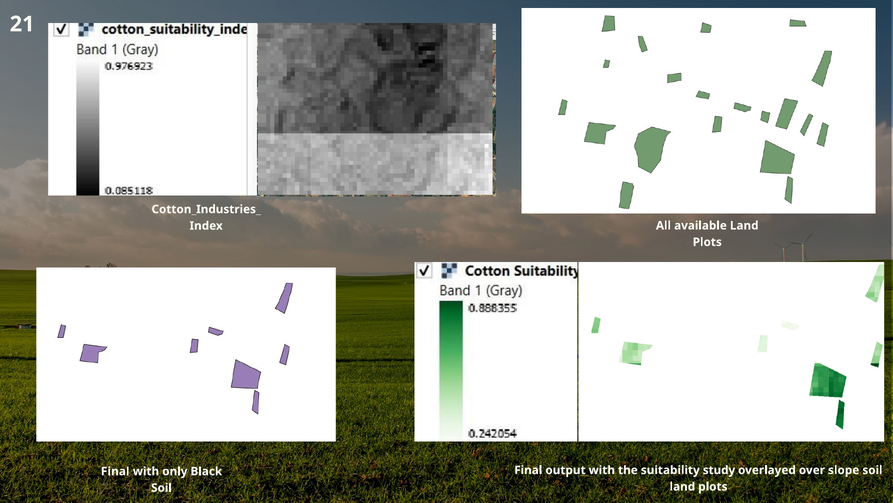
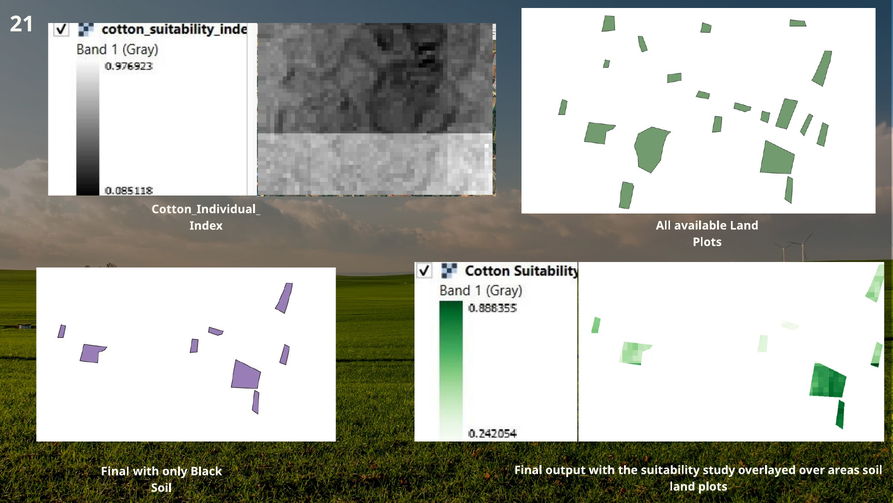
Cotton_Industries_: Cotton_Industries_ -> Cotton_Individual_ (206, 209)
slope: slope -> areas (844, 470)
